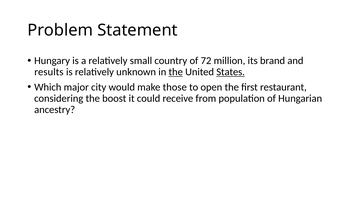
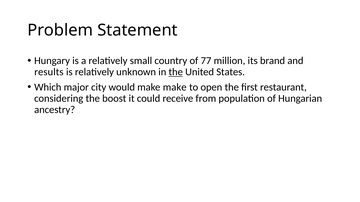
72: 72 -> 77 (206, 61)
States underline: present -> none (231, 72)
make those: those -> make (175, 87)
